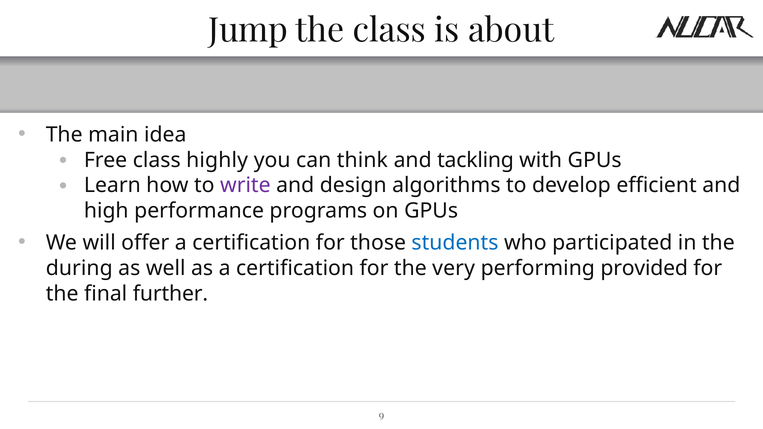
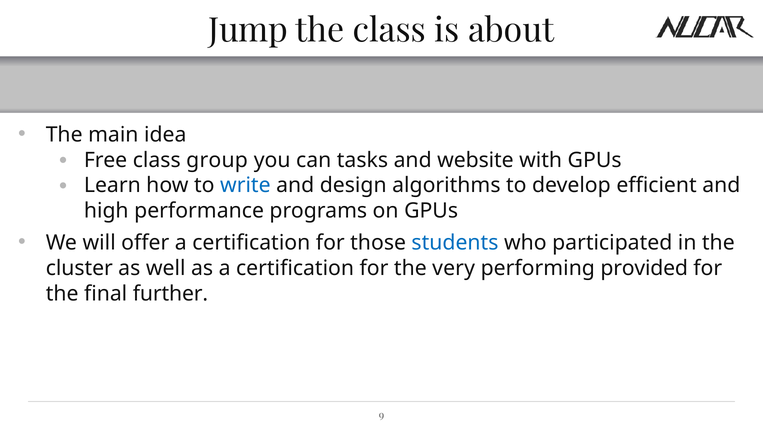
highly: highly -> group (217, 160)
think: think -> tasks (362, 160)
tackling: tackling -> website (475, 160)
write colour: purple -> blue (245, 186)
during: during -> cluster (79, 268)
